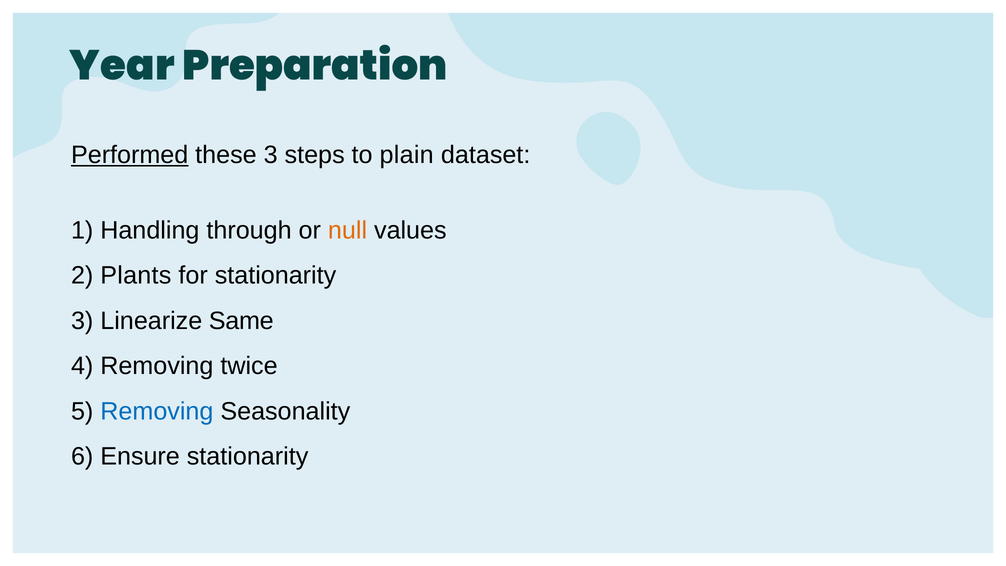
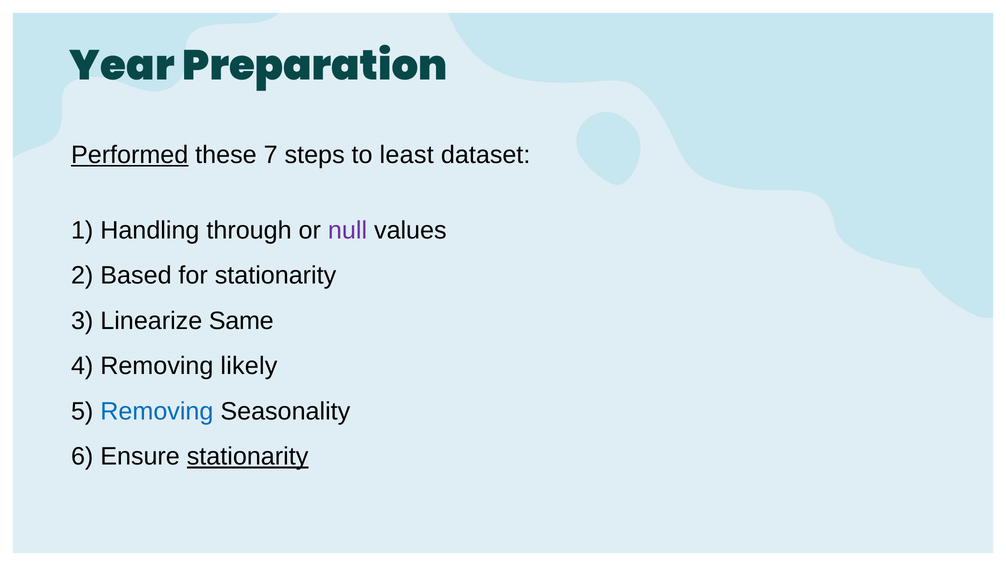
these 3: 3 -> 7 (271, 155)
plain: plain -> least (407, 155)
null colour: orange -> purple (347, 230)
Plants: Plants -> Based (136, 276)
twice: twice -> likely (249, 366)
stationarity underline: none -> present (248, 457)
